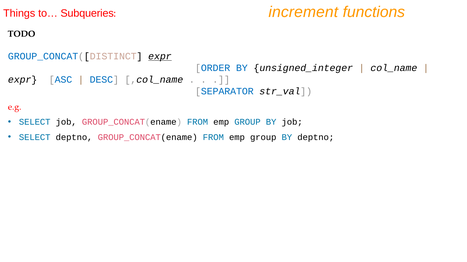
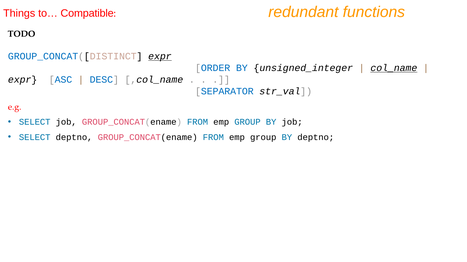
increment: increment -> redundant (303, 12)
Subqueries: Subqueries -> Compatible (87, 13)
col_name underline: none -> present (394, 68)
